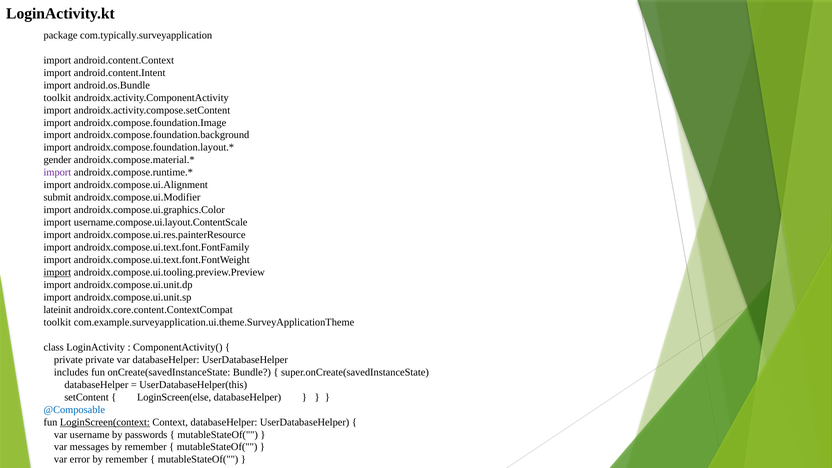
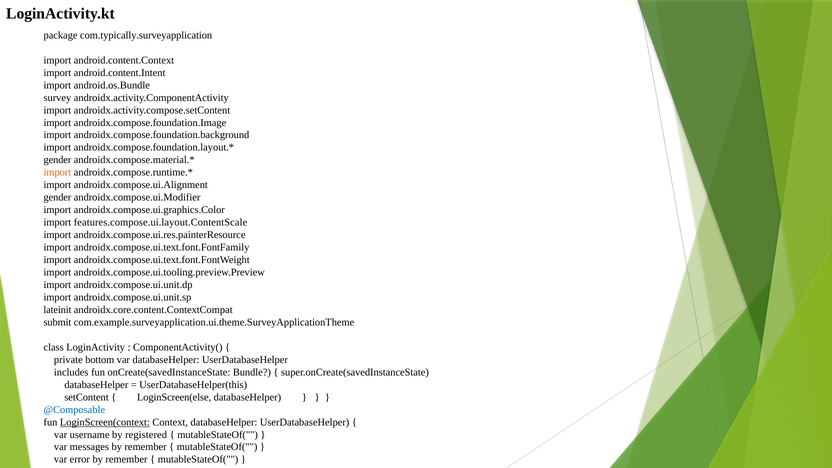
toolkit: toolkit -> survey (57, 98)
import colour: purple -> orange (57, 172)
submit: submit -> gender (57, 197)
username.compose.ui.layout.ContentScale: username.compose.ui.layout.ContentScale -> features.compose.ui.layout.ContentScale (161, 222)
import underline: present -> none (57, 272)
toolkit: toolkit -> submit (57, 322)
private private: private -> bottom (100, 360)
passwords: passwords -> registered (146, 435)
